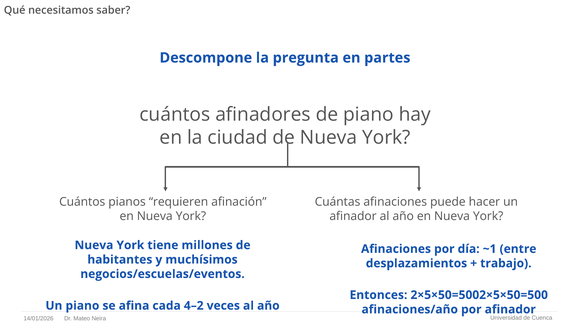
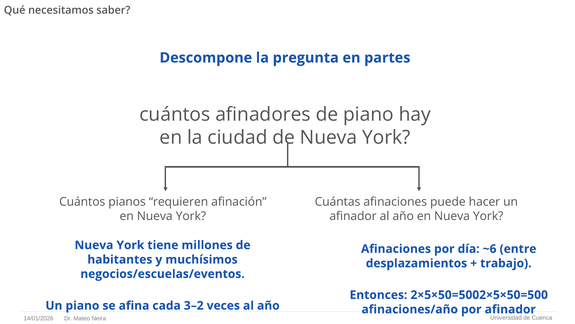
~1: ~1 -> ~6 (490, 249)
4–2: 4–2 -> 3–2 (194, 305)
